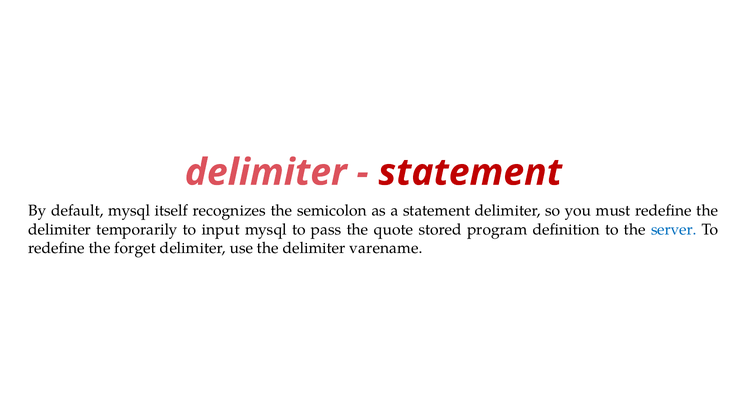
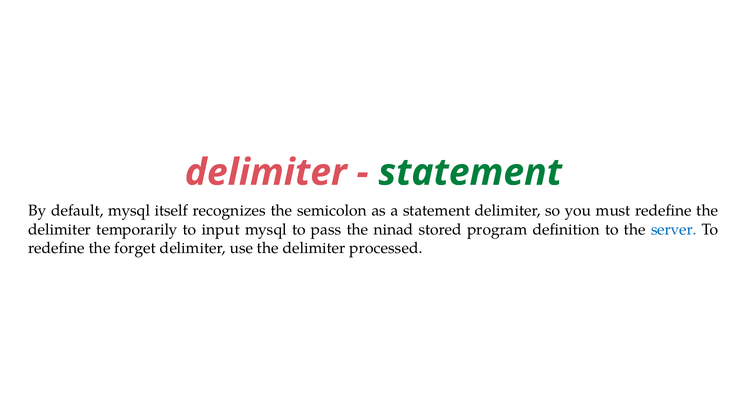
statement colour: red -> green (470, 173)
quote: quote -> ninad (394, 230)
varename: varename -> processed (386, 248)
